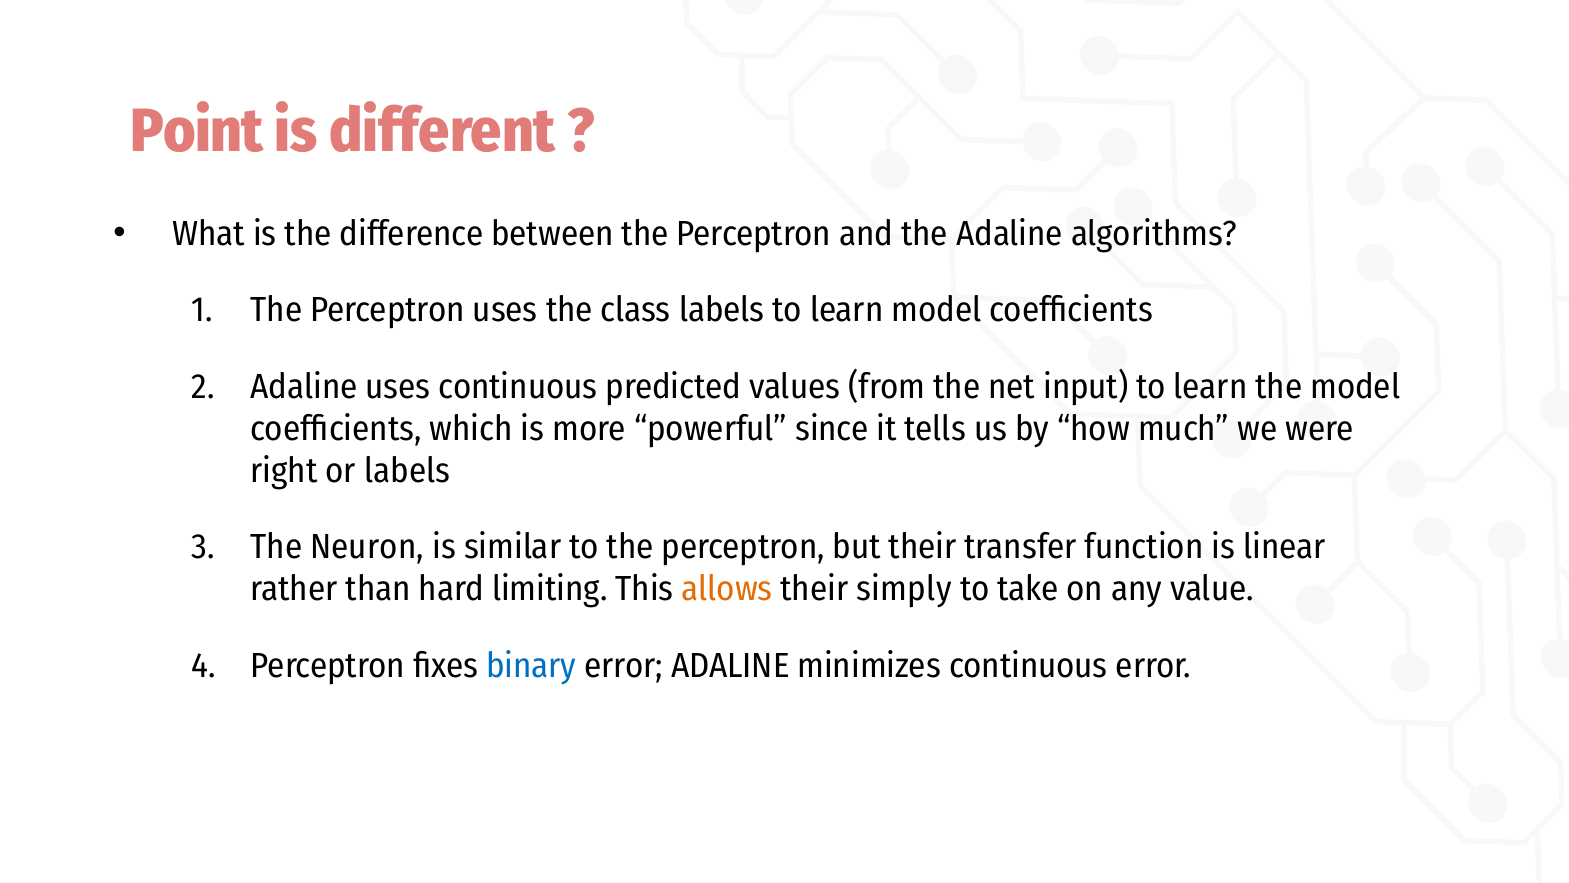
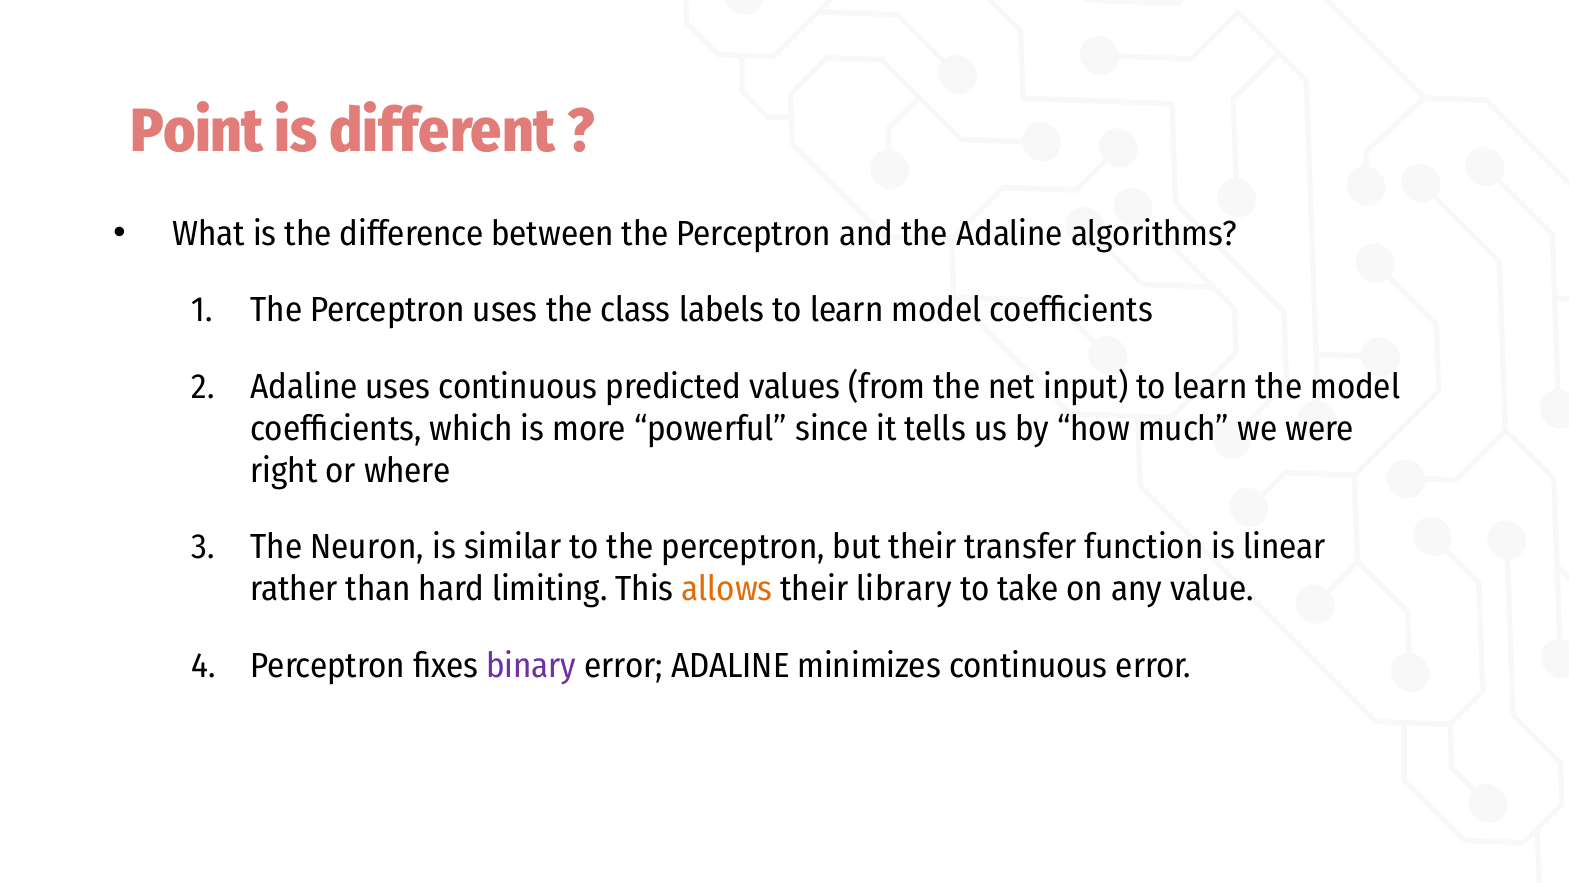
or labels: labels -> where (408, 470)
simply: simply -> library (904, 589)
binary colour: blue -> purple (531, 666)
